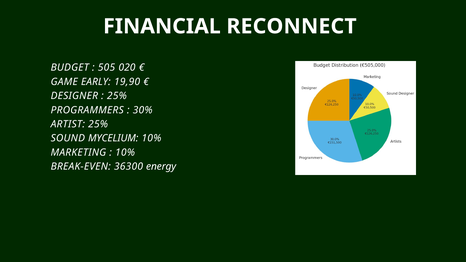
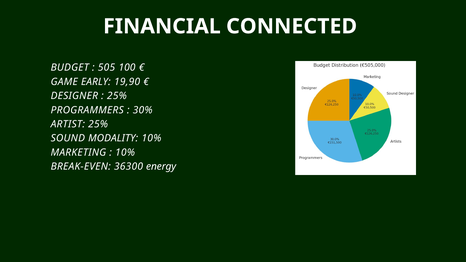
RECONNECT: RECONNECT -> CONNECTED (292, 26)
020: 020 -> 100 (127, 68)
MYCELIUM: MYCELIUM -> MODALITY (113, 138)
